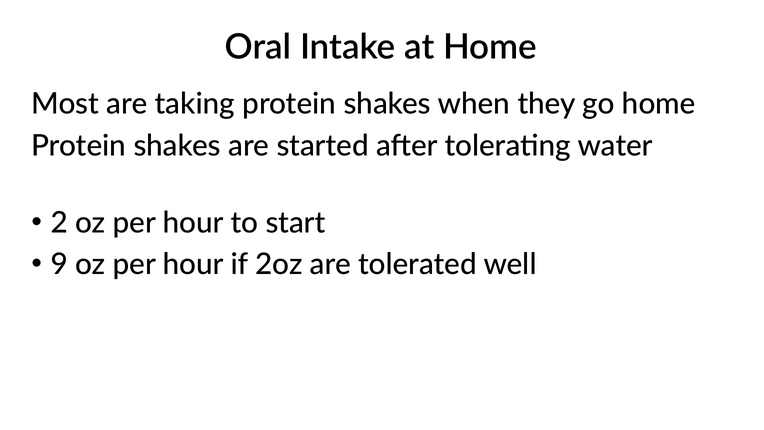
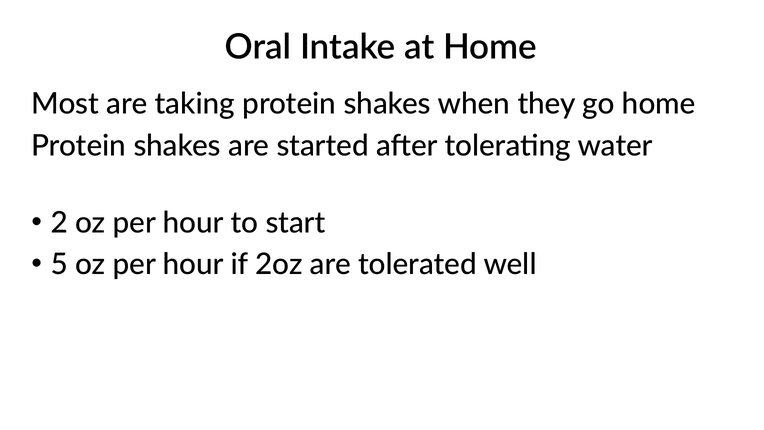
9: 9 -> 5 (59, 265)
